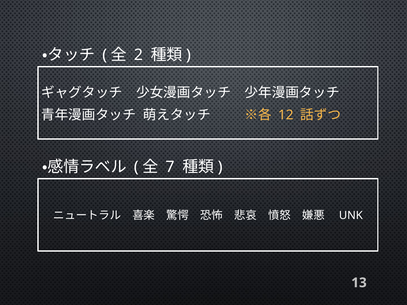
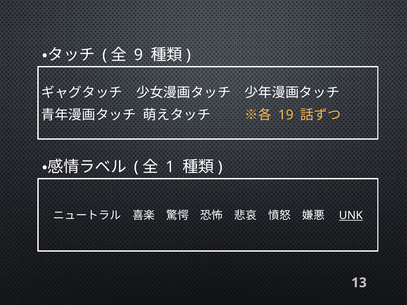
2: 2 -> 9 (138, 55)
12: 12 -> 19 (286, 115)
7: 7 -> 1 (170, 167)
UNK underline: none -> present (351, 216)
